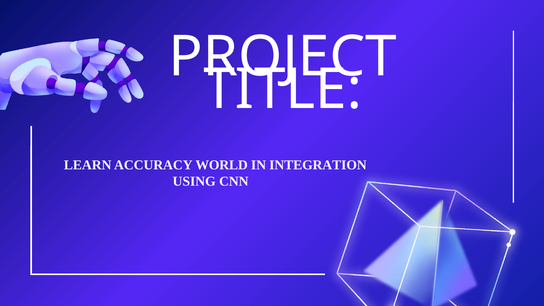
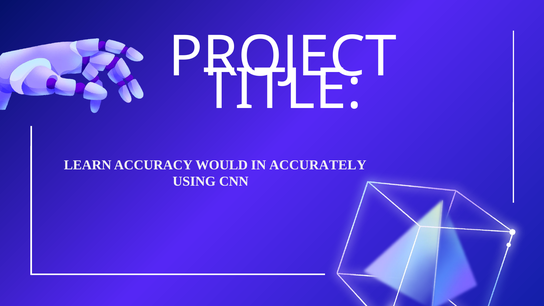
WORLD: WORLD -> WOULD (222, 165)
INTEGRATION: INTEGRATION -> ACCURATELY (318, 165)
